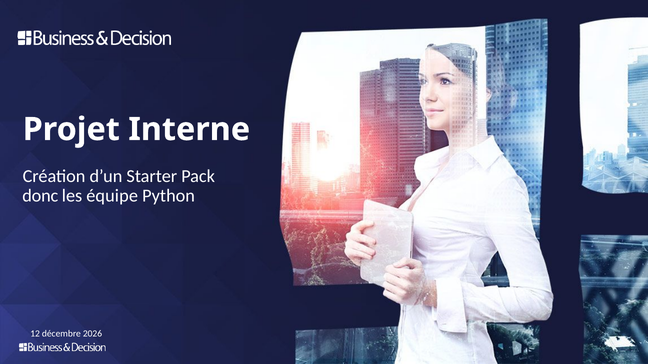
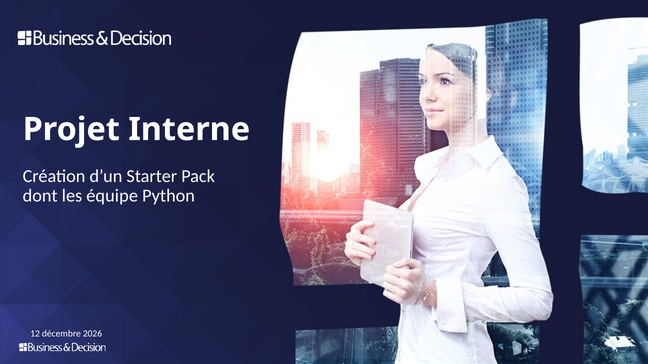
donc: donc -> dont (40, 196)
